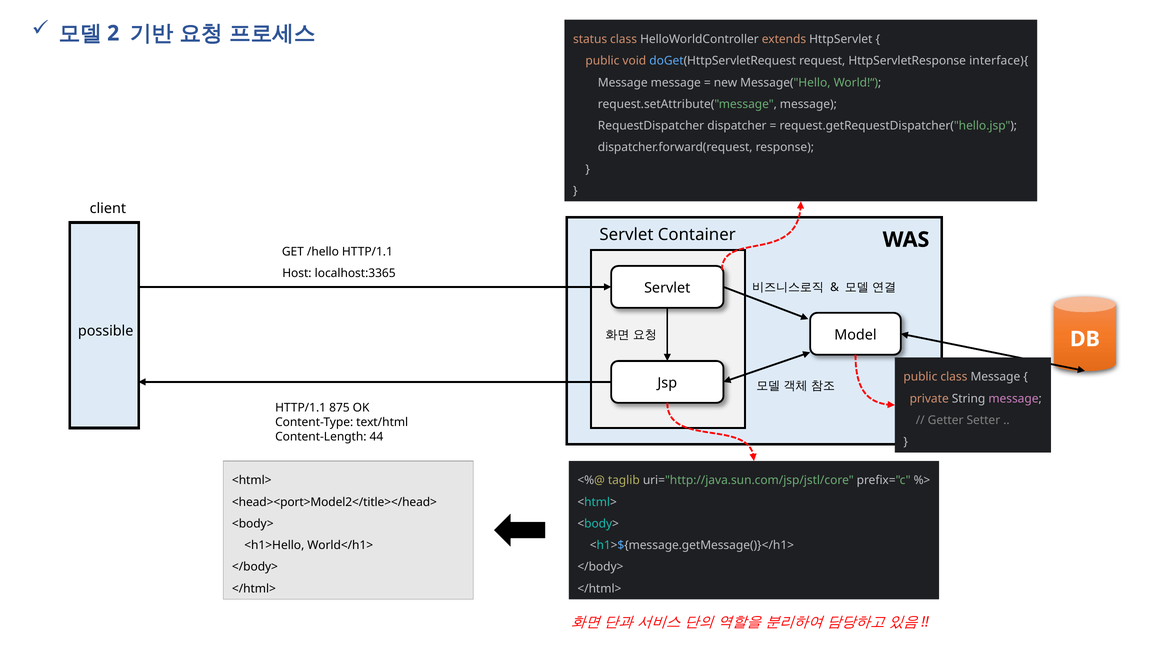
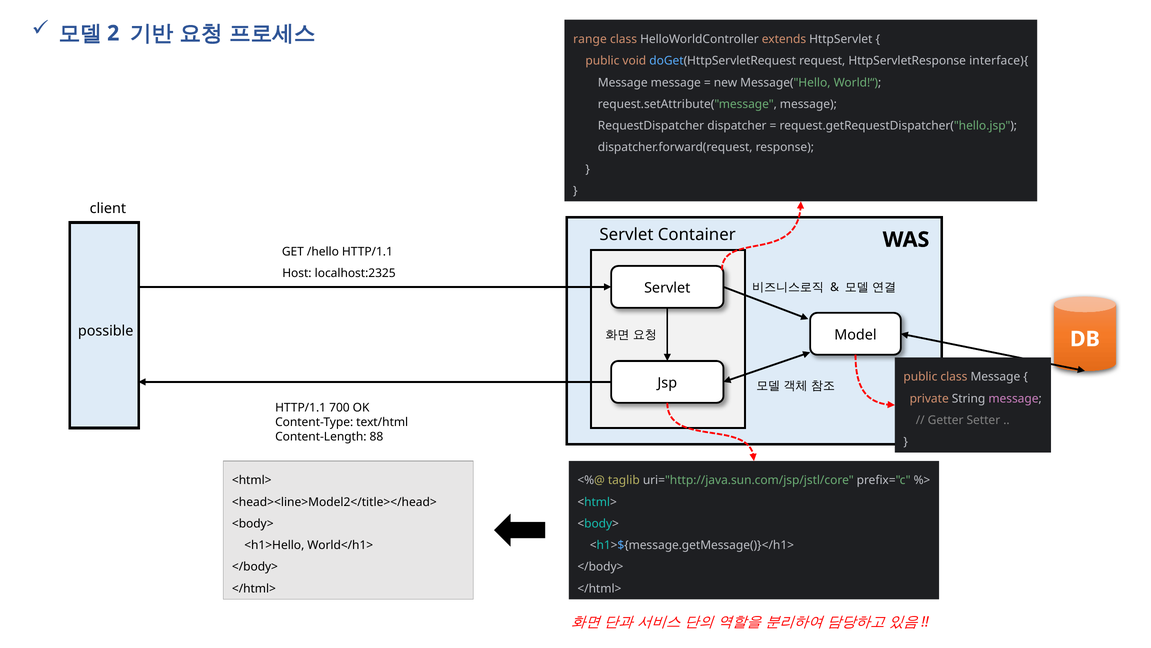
status: status -> range (590, 39)
localhost:3365: localhost:3365 -> localhost:2325 (355, 273)
875: 875 -> 700 (339, 408)
44: 44 -> 88 (376, 436)
<head><port>Model2</title></head>: <head><port>Model2</title></head> -> <head><line>Model2</title></head> (334, 502)
